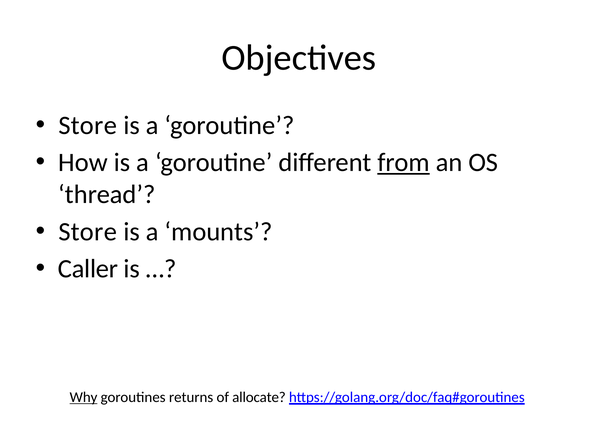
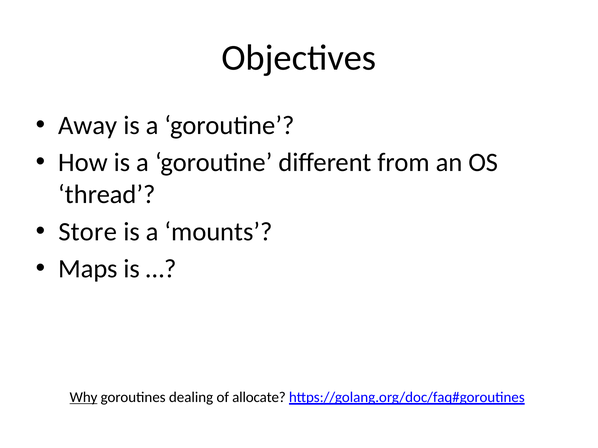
Store: Store -> Away (88, 125)
from underline: present -> none (404, 163)
Caller: Caller -> Maps (88, 269)
returns: returns -> dealing (191, 398)
